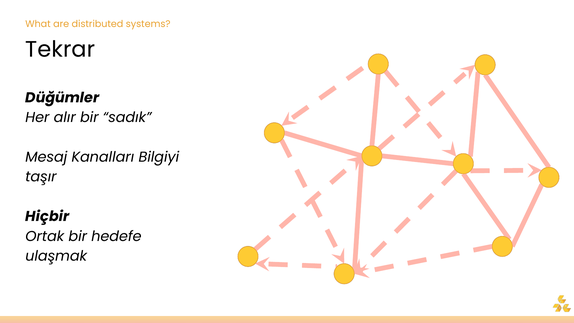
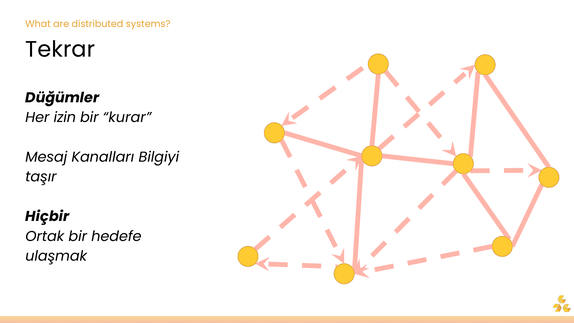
alır: alır -> izin (65, 117)
sadık: sadık -> kurar (127, 117)
